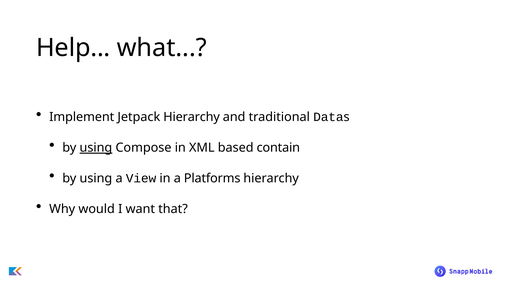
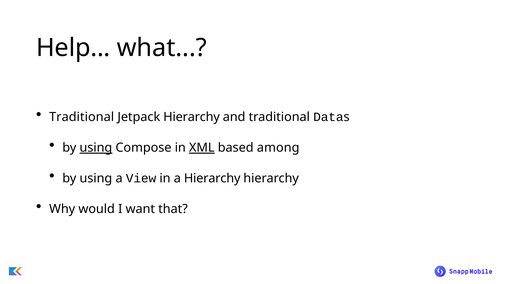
Implement: Implement -> Traditional (82, 117)
XML underline: none -> present (202, 148)
contain: contain -> among (278, 148)
a Platforms: Platforms -> Hierarchy (212, 178)
